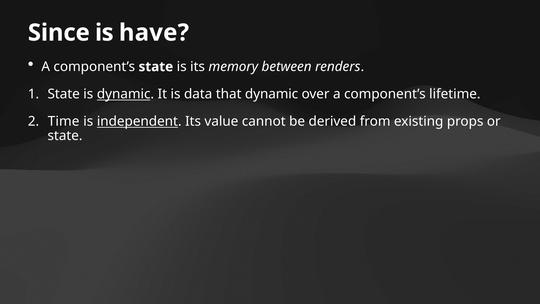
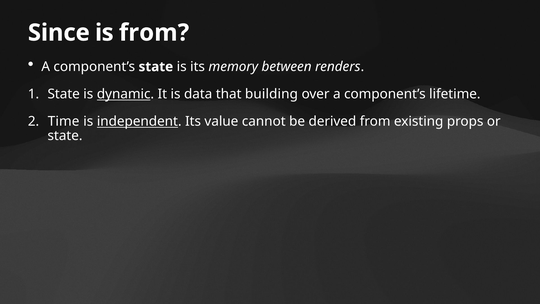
is have: have -> from (154, 33)
that dynamic: dynamic -> building (271, 94)
